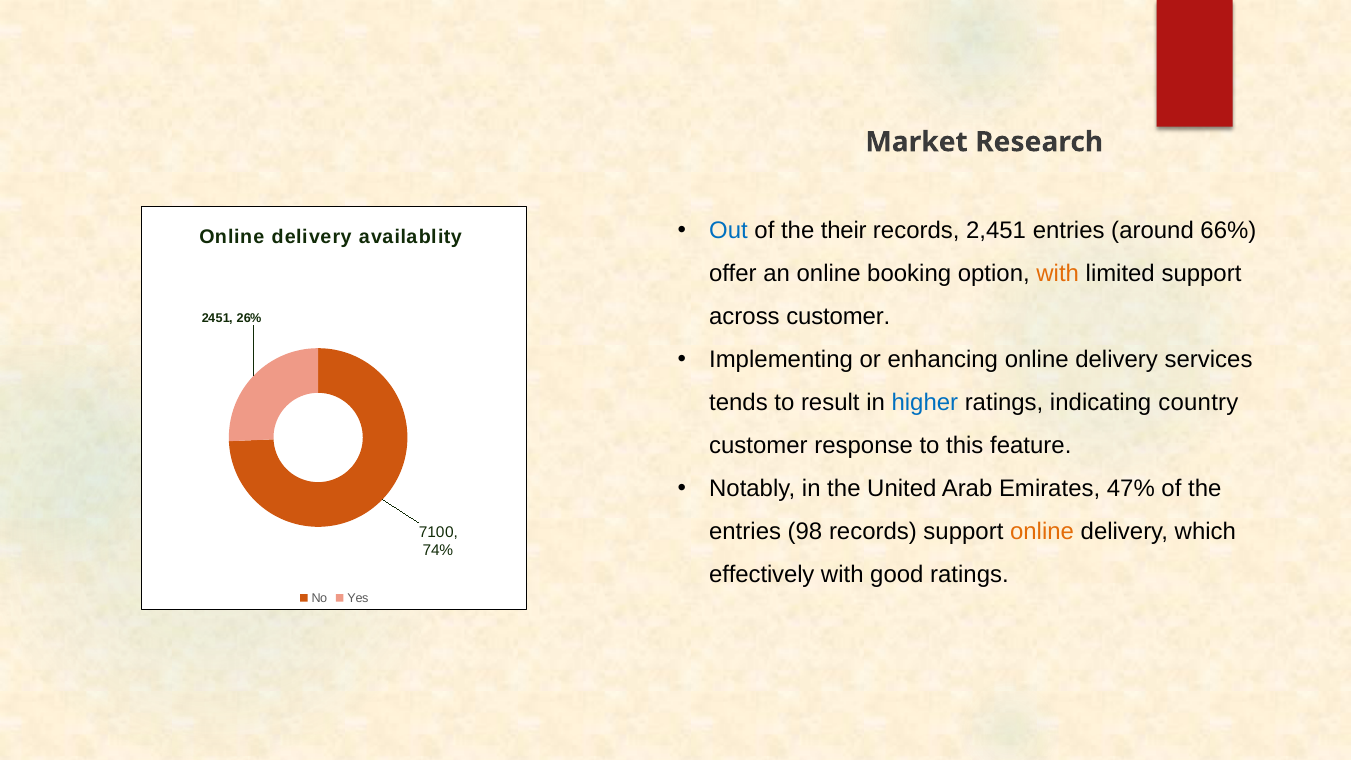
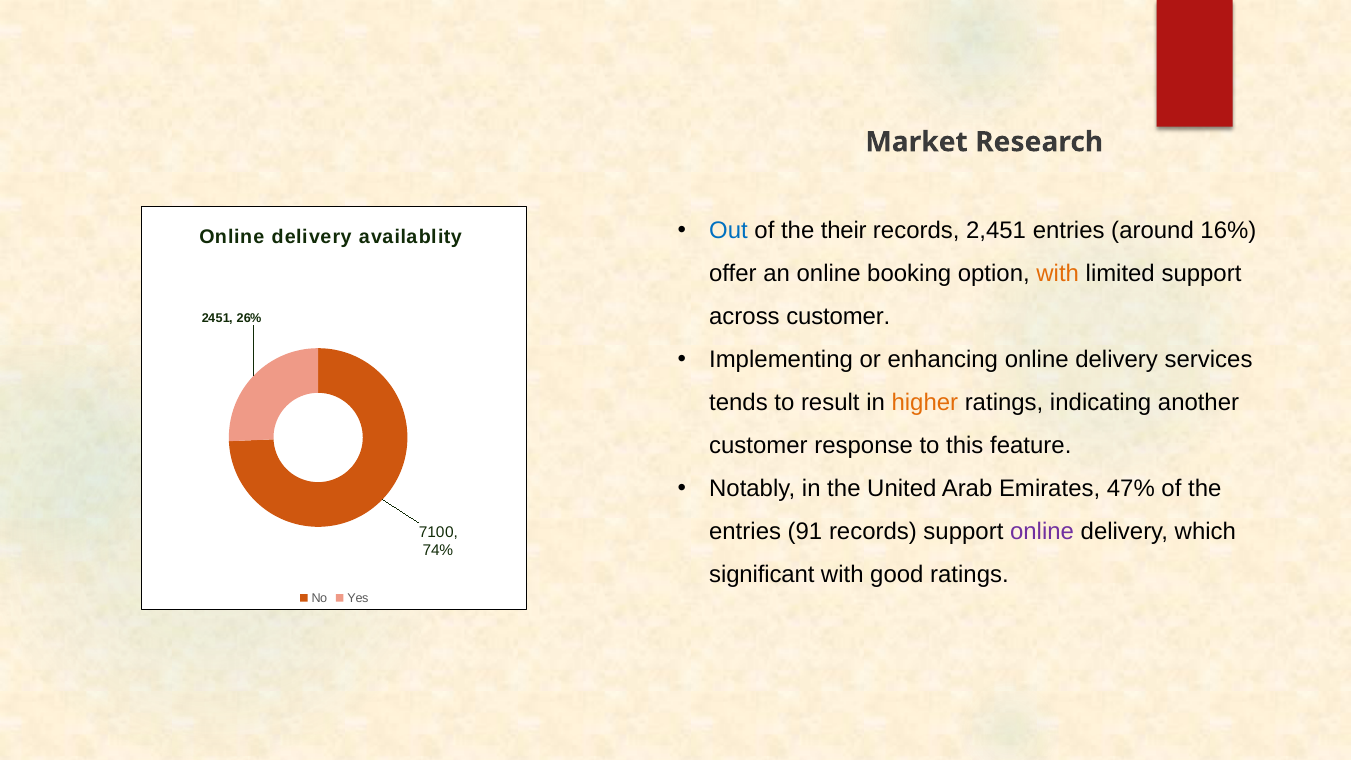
66%: 66% -> 16% (1228, 230)
higher colour: blue -> orange (925, 403)
country: country -> another (1199, 403)
98: 98 -> 91 (805, 532)
online colour: orange -> purple (1042, 532)
effectively: effectively -> significant (762, 575)
